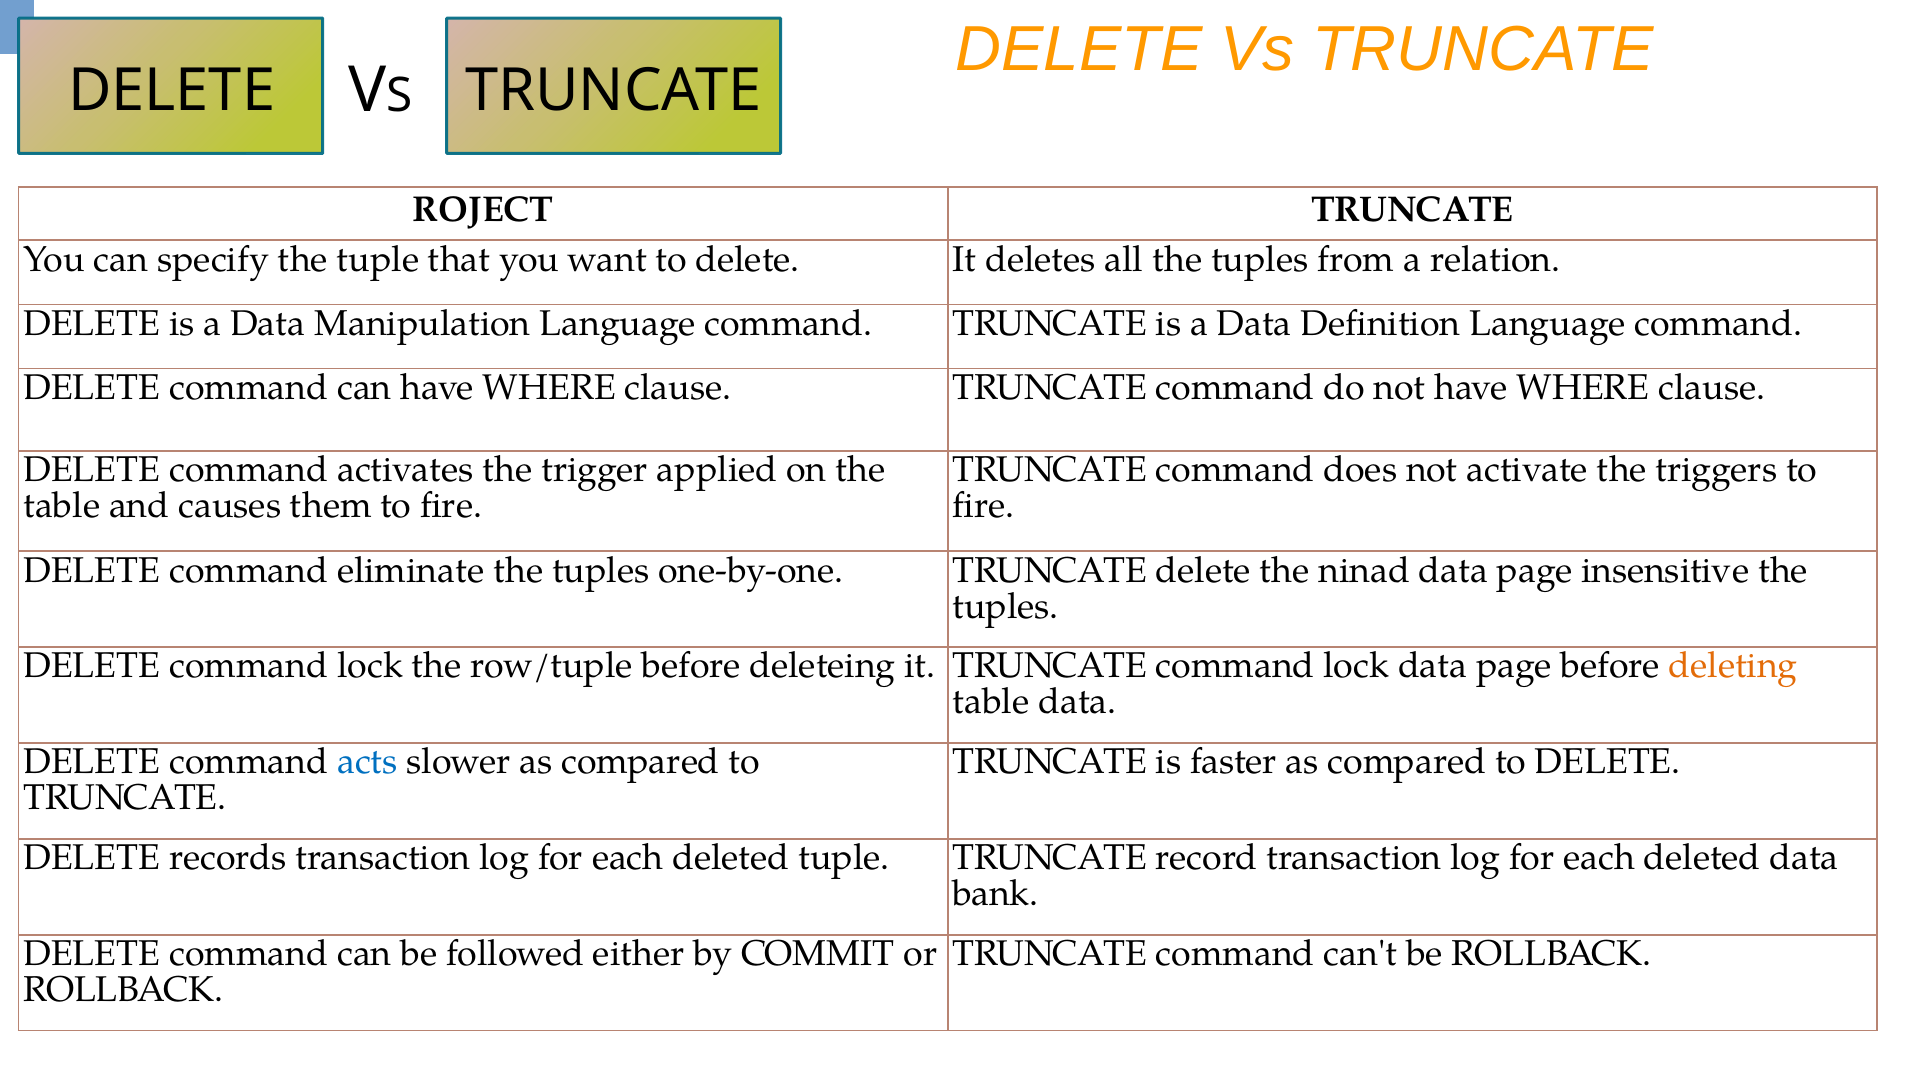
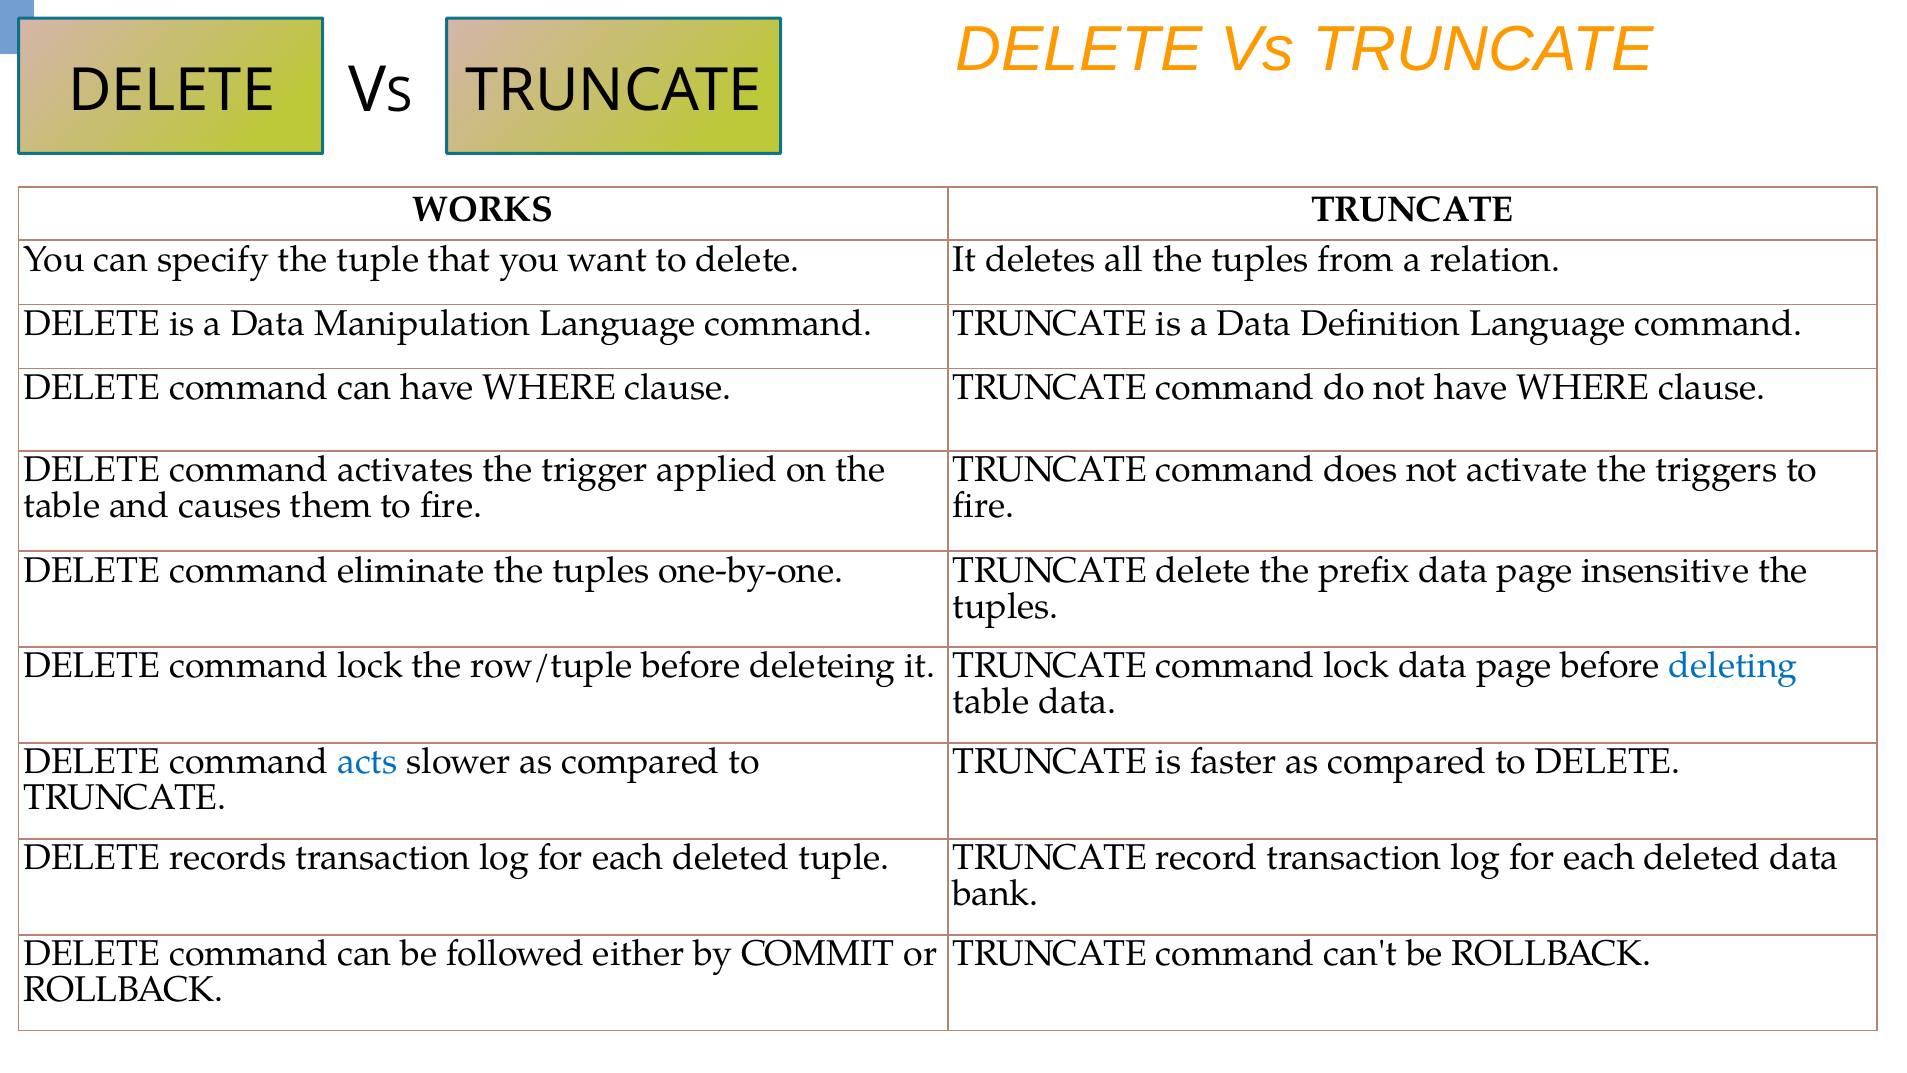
ROJECT: ROJECT -> WORKS (483, 210)
ninad: ninad -> prefix (1365, 570)
deleting colour: orange -> blue (1733, 666)
